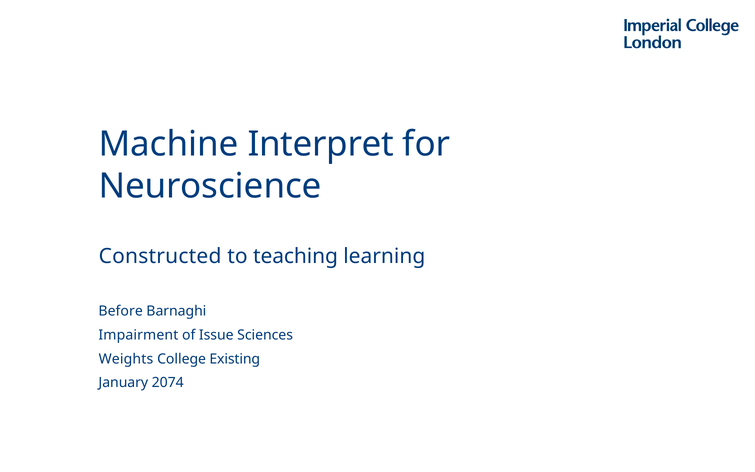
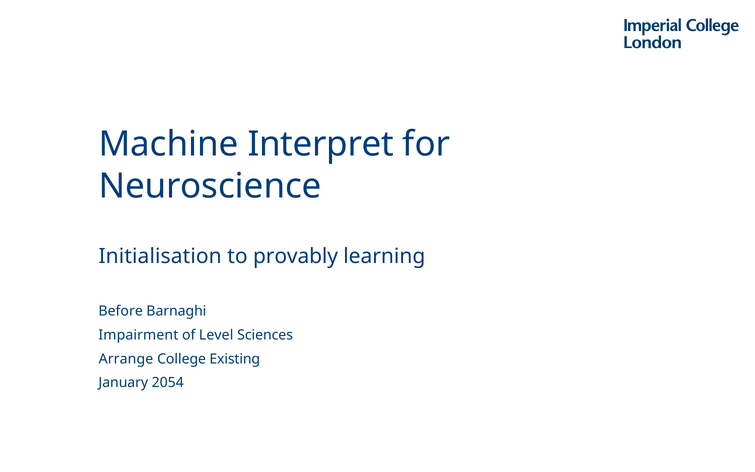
Constructed: Constructed -> Initialisation (160, 256)
teaching: teaching -> provably (296, 256)
Issue: Issue -> Level (216, 335)
Weights: Weights -> Arrange (126, 359)
2074: 2074 -> 2054 (168, 383)
